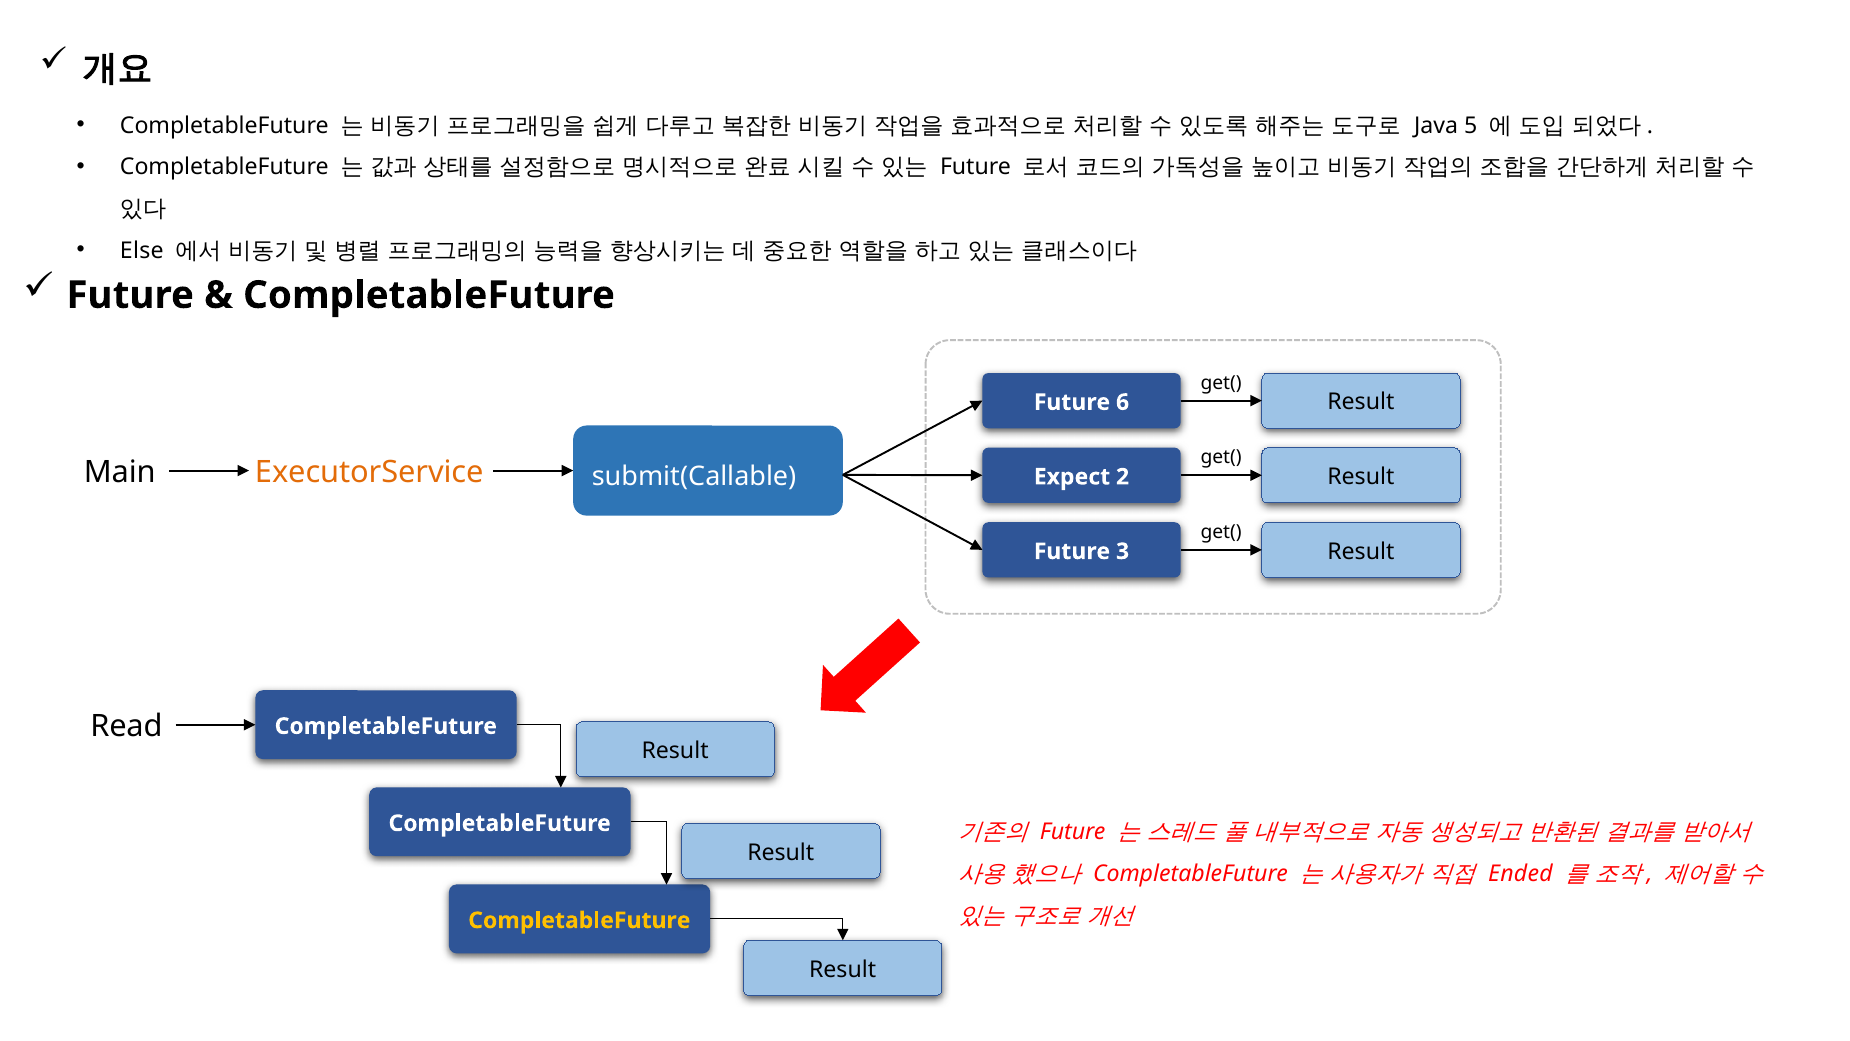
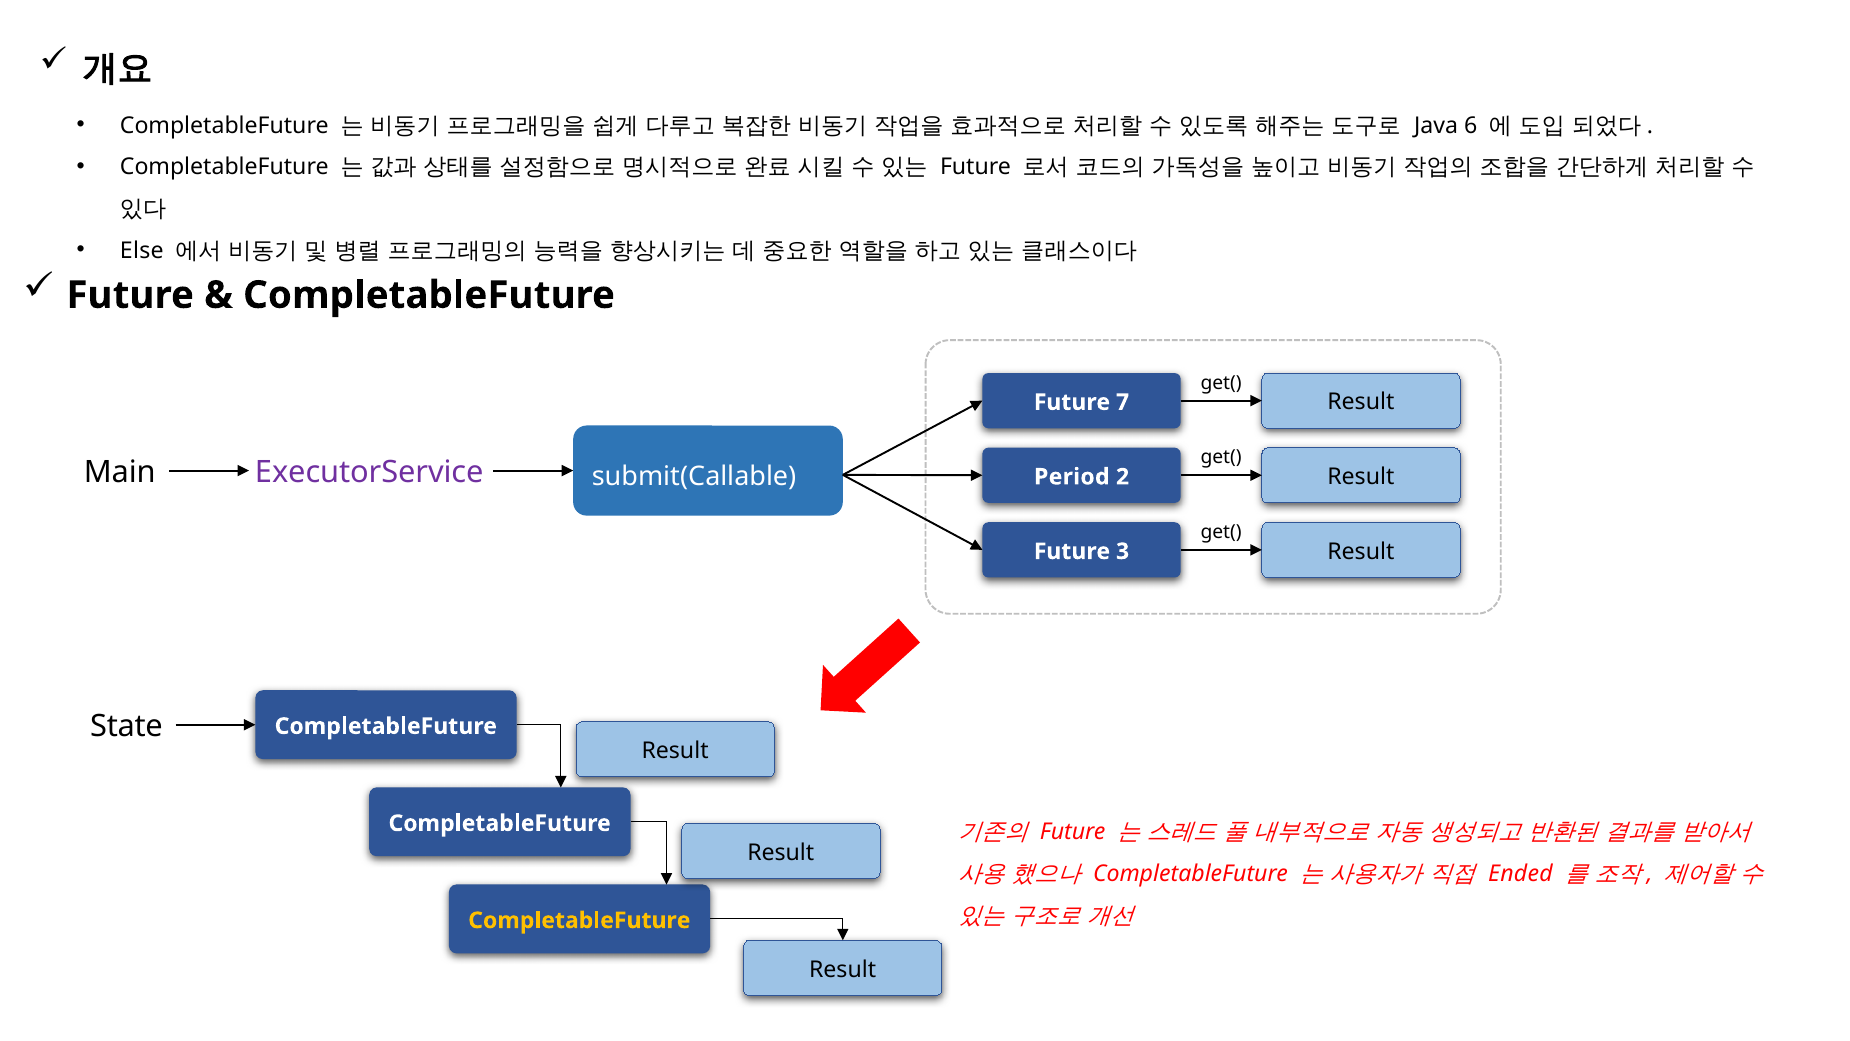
5: 5 -> 6 (1471, 125)
6: 6 -> 7 (1123, 402)
ExecutorService colour: orange -> purple (369, 472)
Expect: Expect -> Period (1072, 477)
Read: Read -> State (126, 726)
